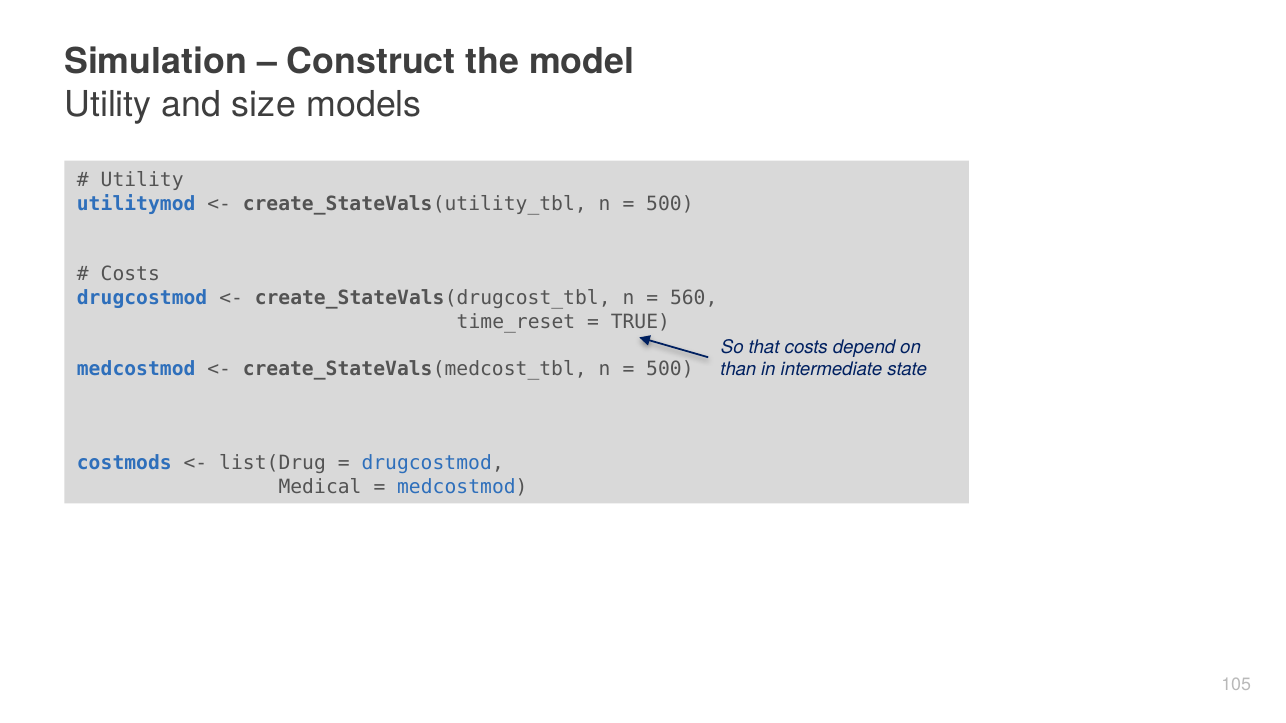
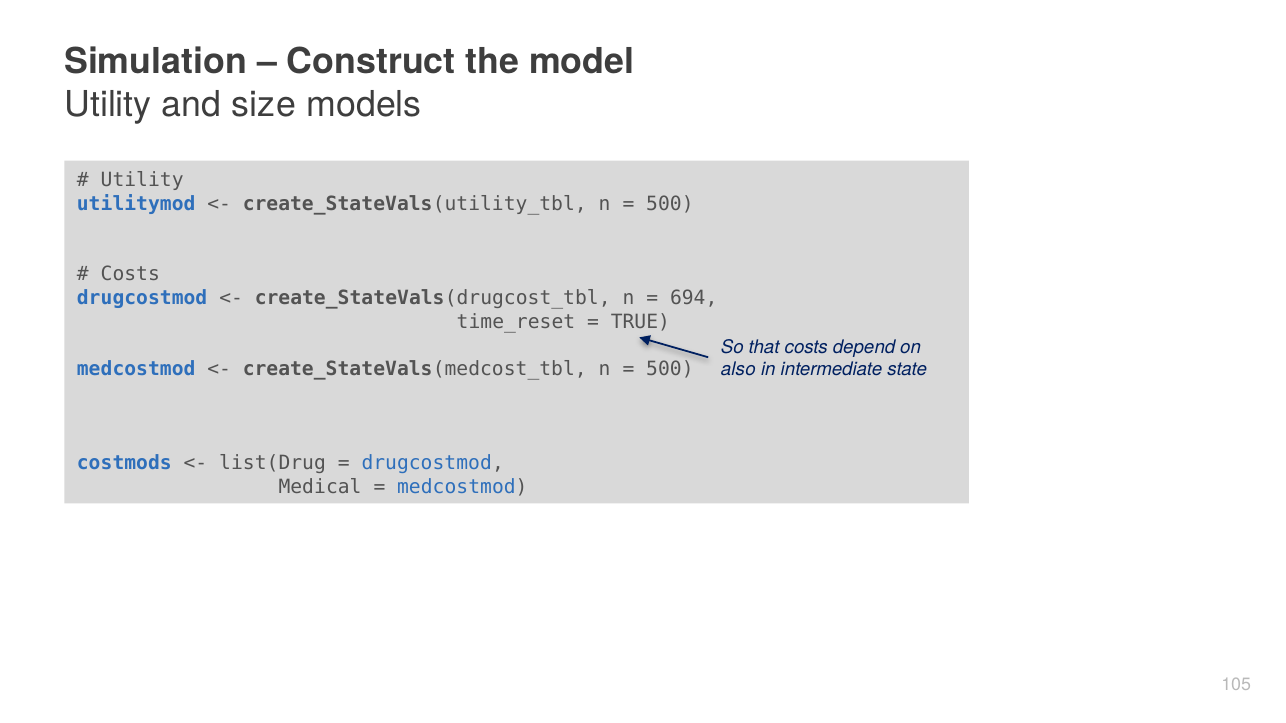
560: 560 -> 694 (694, 298)
than: than -> also (738, 370)
